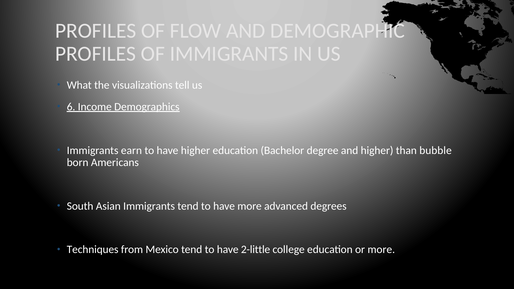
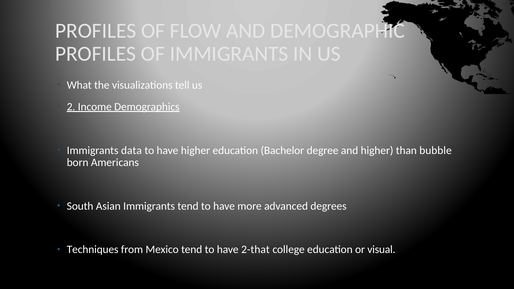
6: 6 -> 2 (71, 107)
earn: earn -> data (131, 150)
2-little: 2-little -> 2-that (255, 250)
or more: more -> visual (381, 250)
